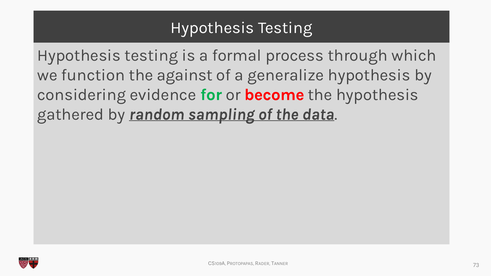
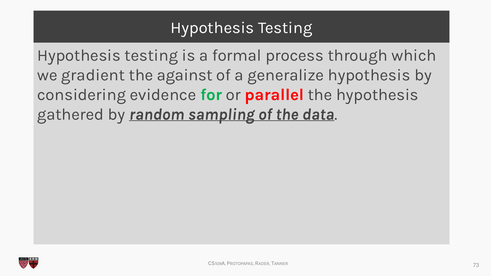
function: function -> gradient (93, 75)
become: become -> parallel (274, 95)
